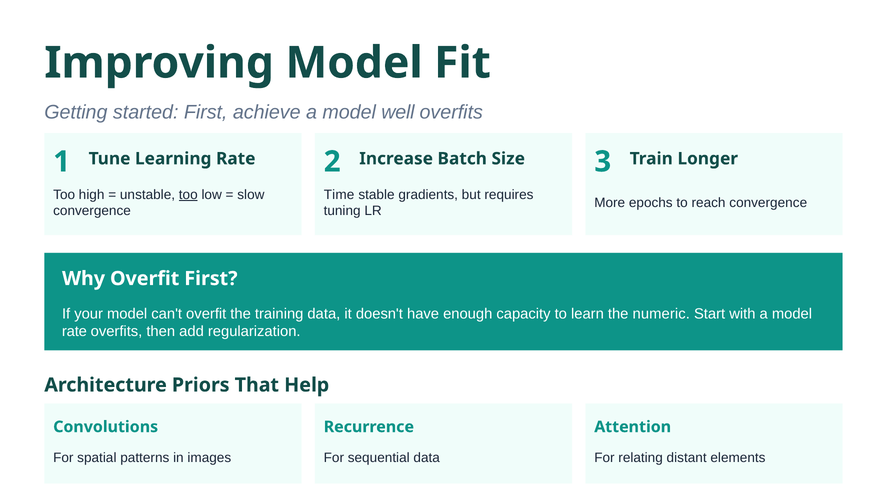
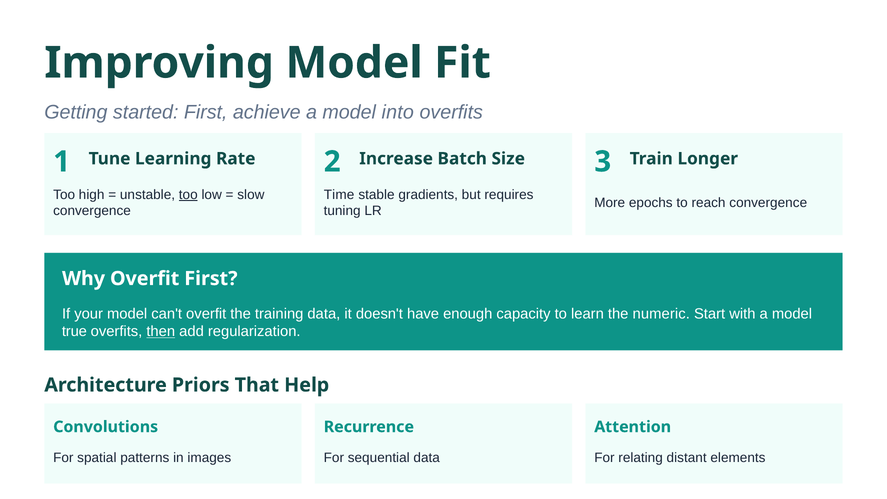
well: well -> into (398, 112)
rate: rate -> true (74, 331)
then underline: none -> present (161, 331)
